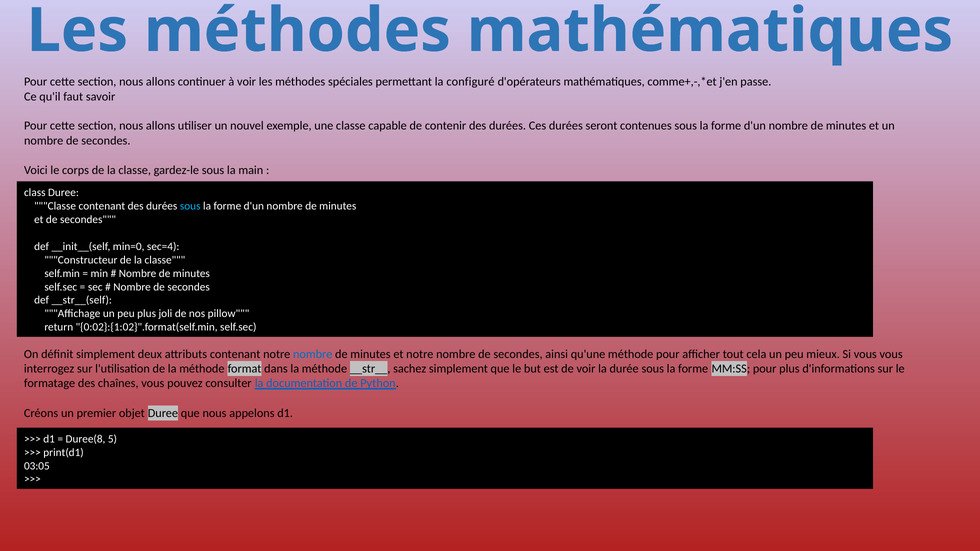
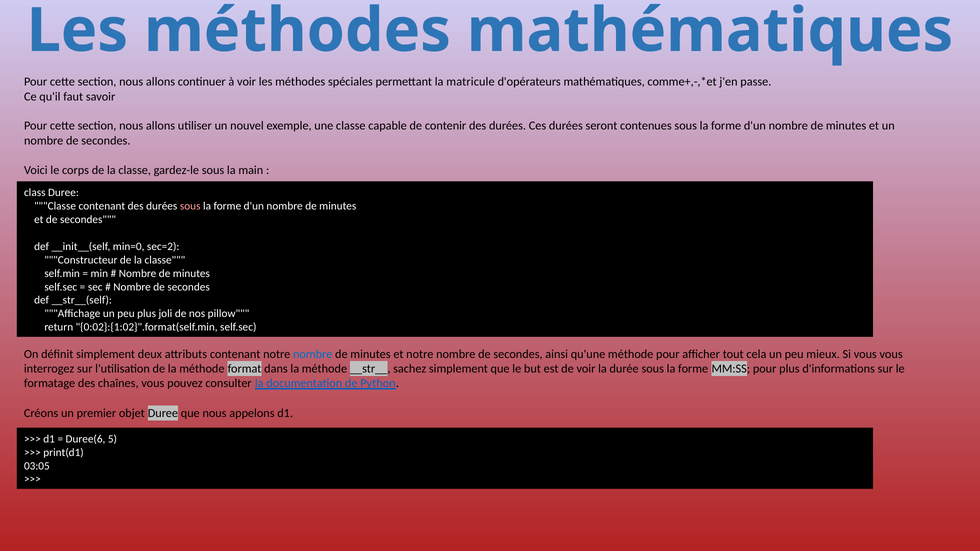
configuré: configuré -> matricule (470, 82)
sous colour: light blue -> pink (190, 206)
sec=4: sec=4 -> sec=2 (163, 246)
Duree(8: Duree(8 -> Duree(6 (85, 439)
